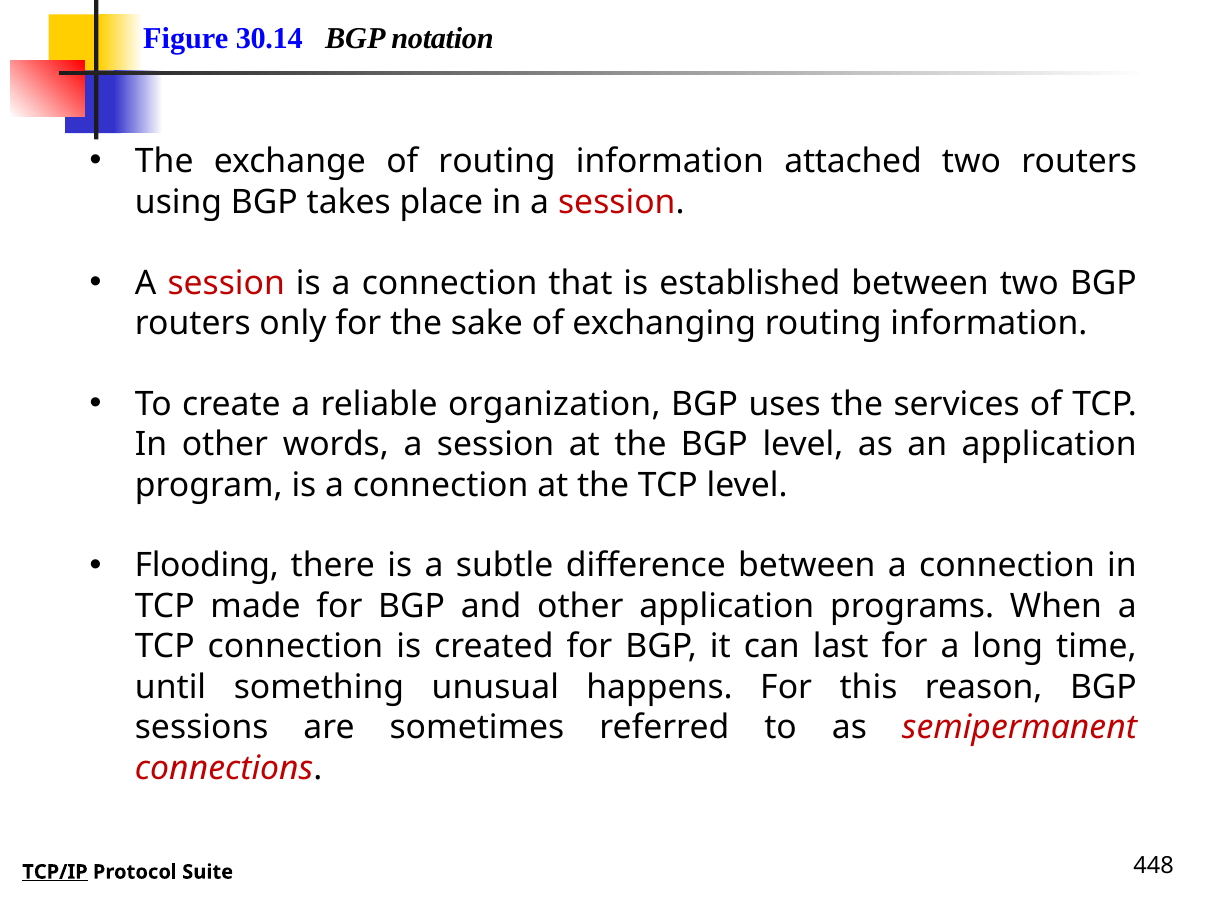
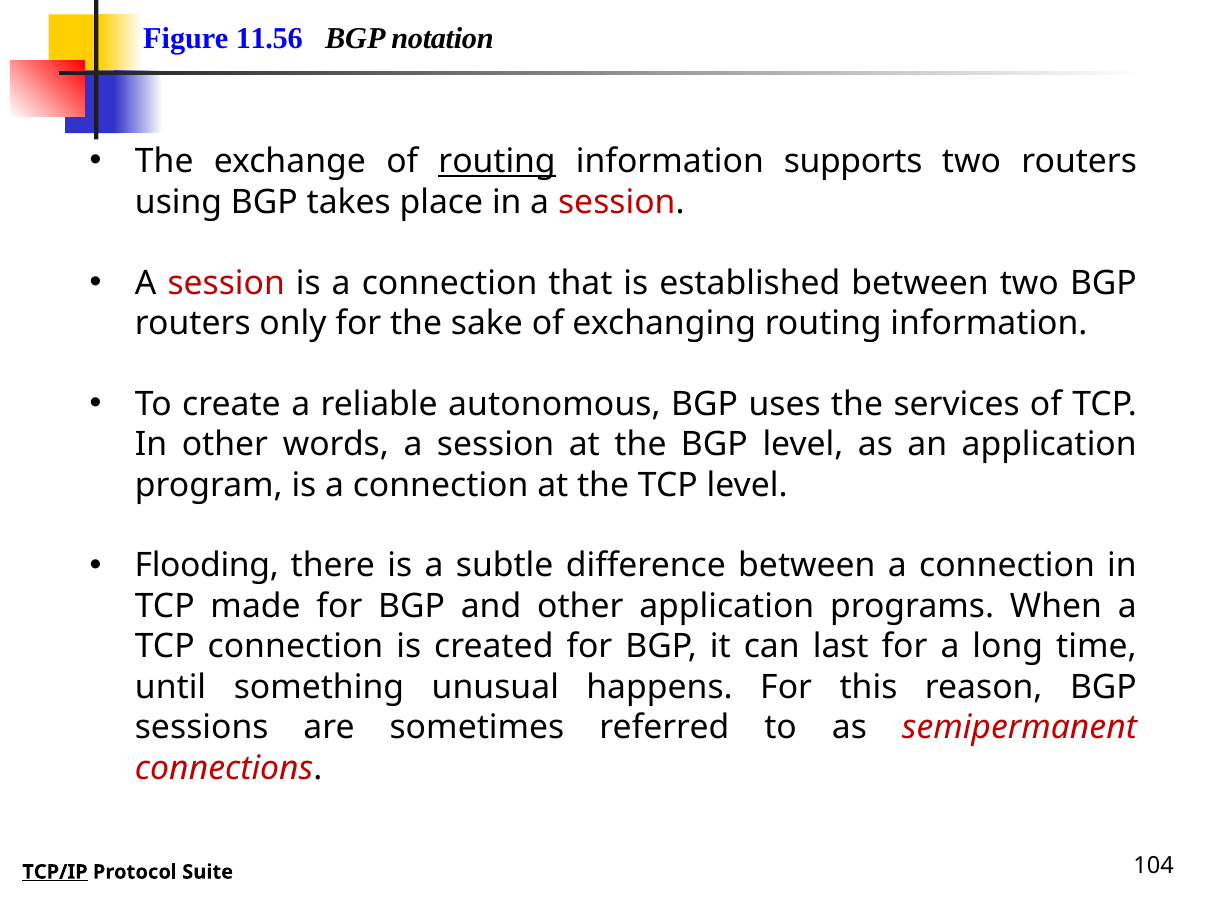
30.14: 30.14 -> 11.56 (269, 38)
routing underline: none -> present (497, 162)
attached: attached -> supports (853, 162)
organization: organization -> autonomous (554, 404)
448: 448 -> 104 (1154, 866)
